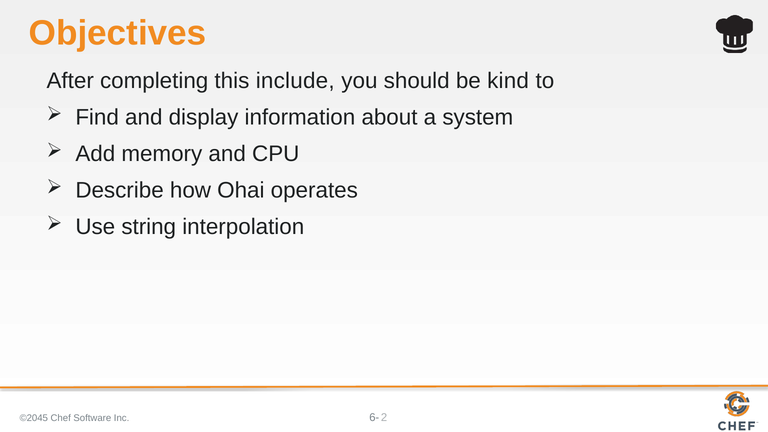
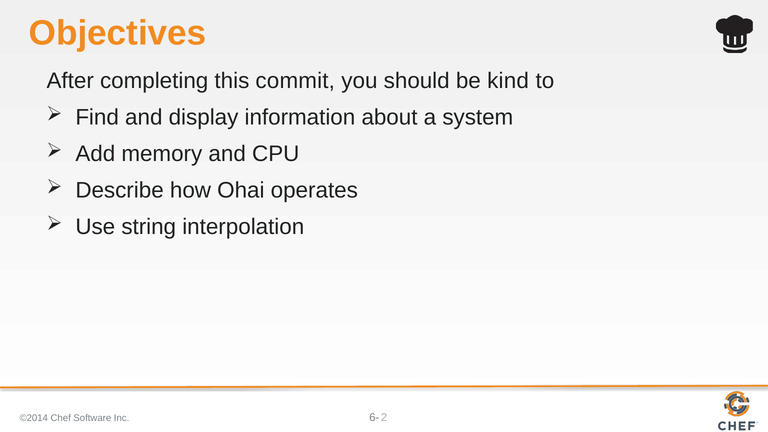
include: include -> commit (295, 81)
©2045: ©2045 -> ©2014 (34, 418)
